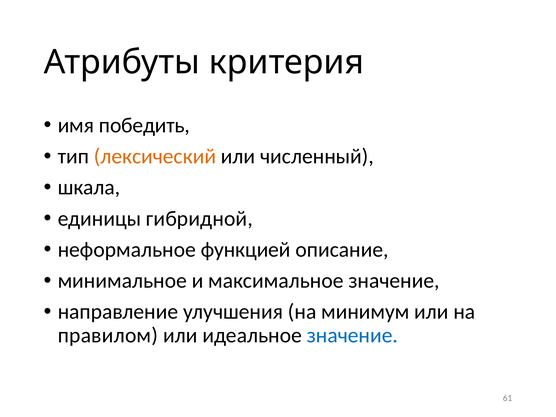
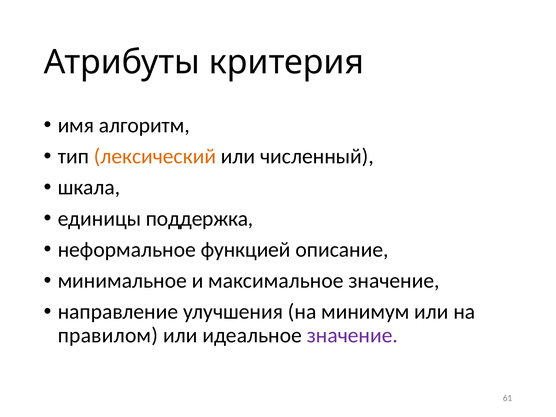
победить: победить -> алгоритм (144, 125)
гибридной: гибридной -> поддержка (200, 219)
значение colour: blue -> purple (352, 335)
